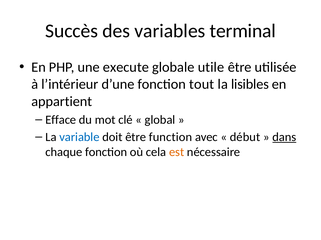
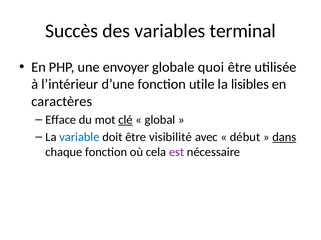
execute: execute -> envoyer (126, 67)
utile: utile -> quoi (211, 67)
tout: tout -> utile (202, 84)
appartient: appartient -> caractères (62, 102)
clé underline: none -> present (126, 120)
function: function -> visibilité (170, 137)
est colour: orange -> purple (177, 152)
